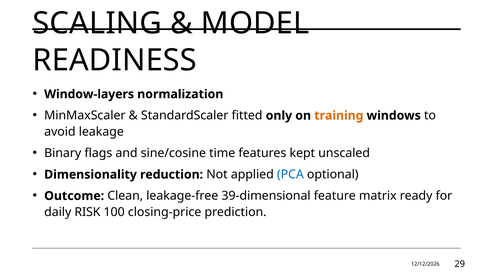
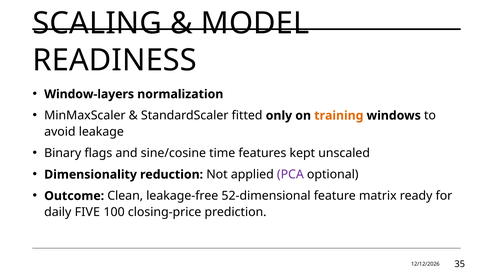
PCA colour: blue -> purple (290, 175)
39-dimensional: 39-dimensional -> 52-dimensional (266, 196)
RISK: RISK -> FIVE (87, 212)
29: 29 -> 35 (460, 264)
